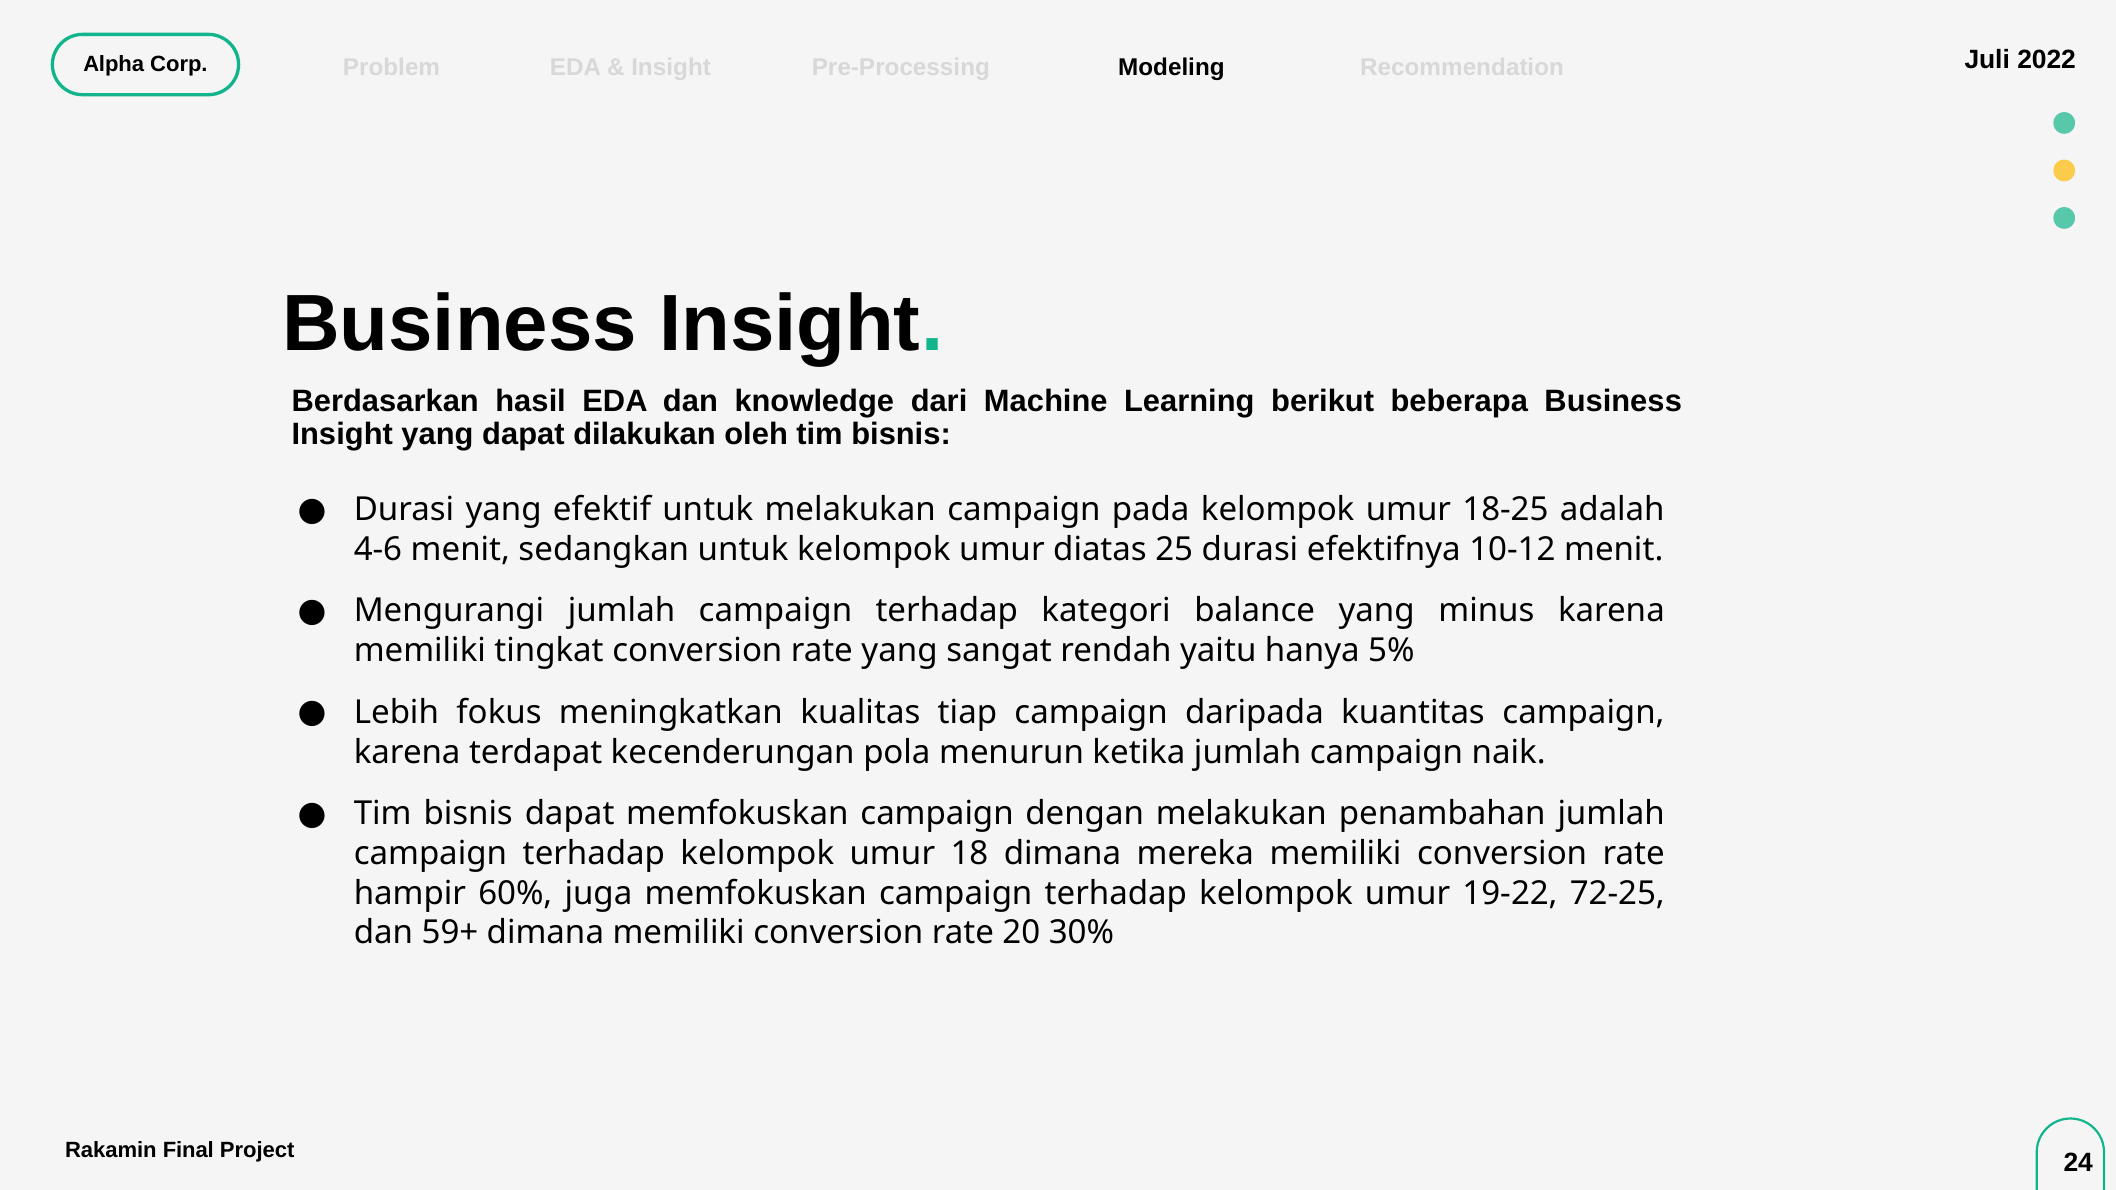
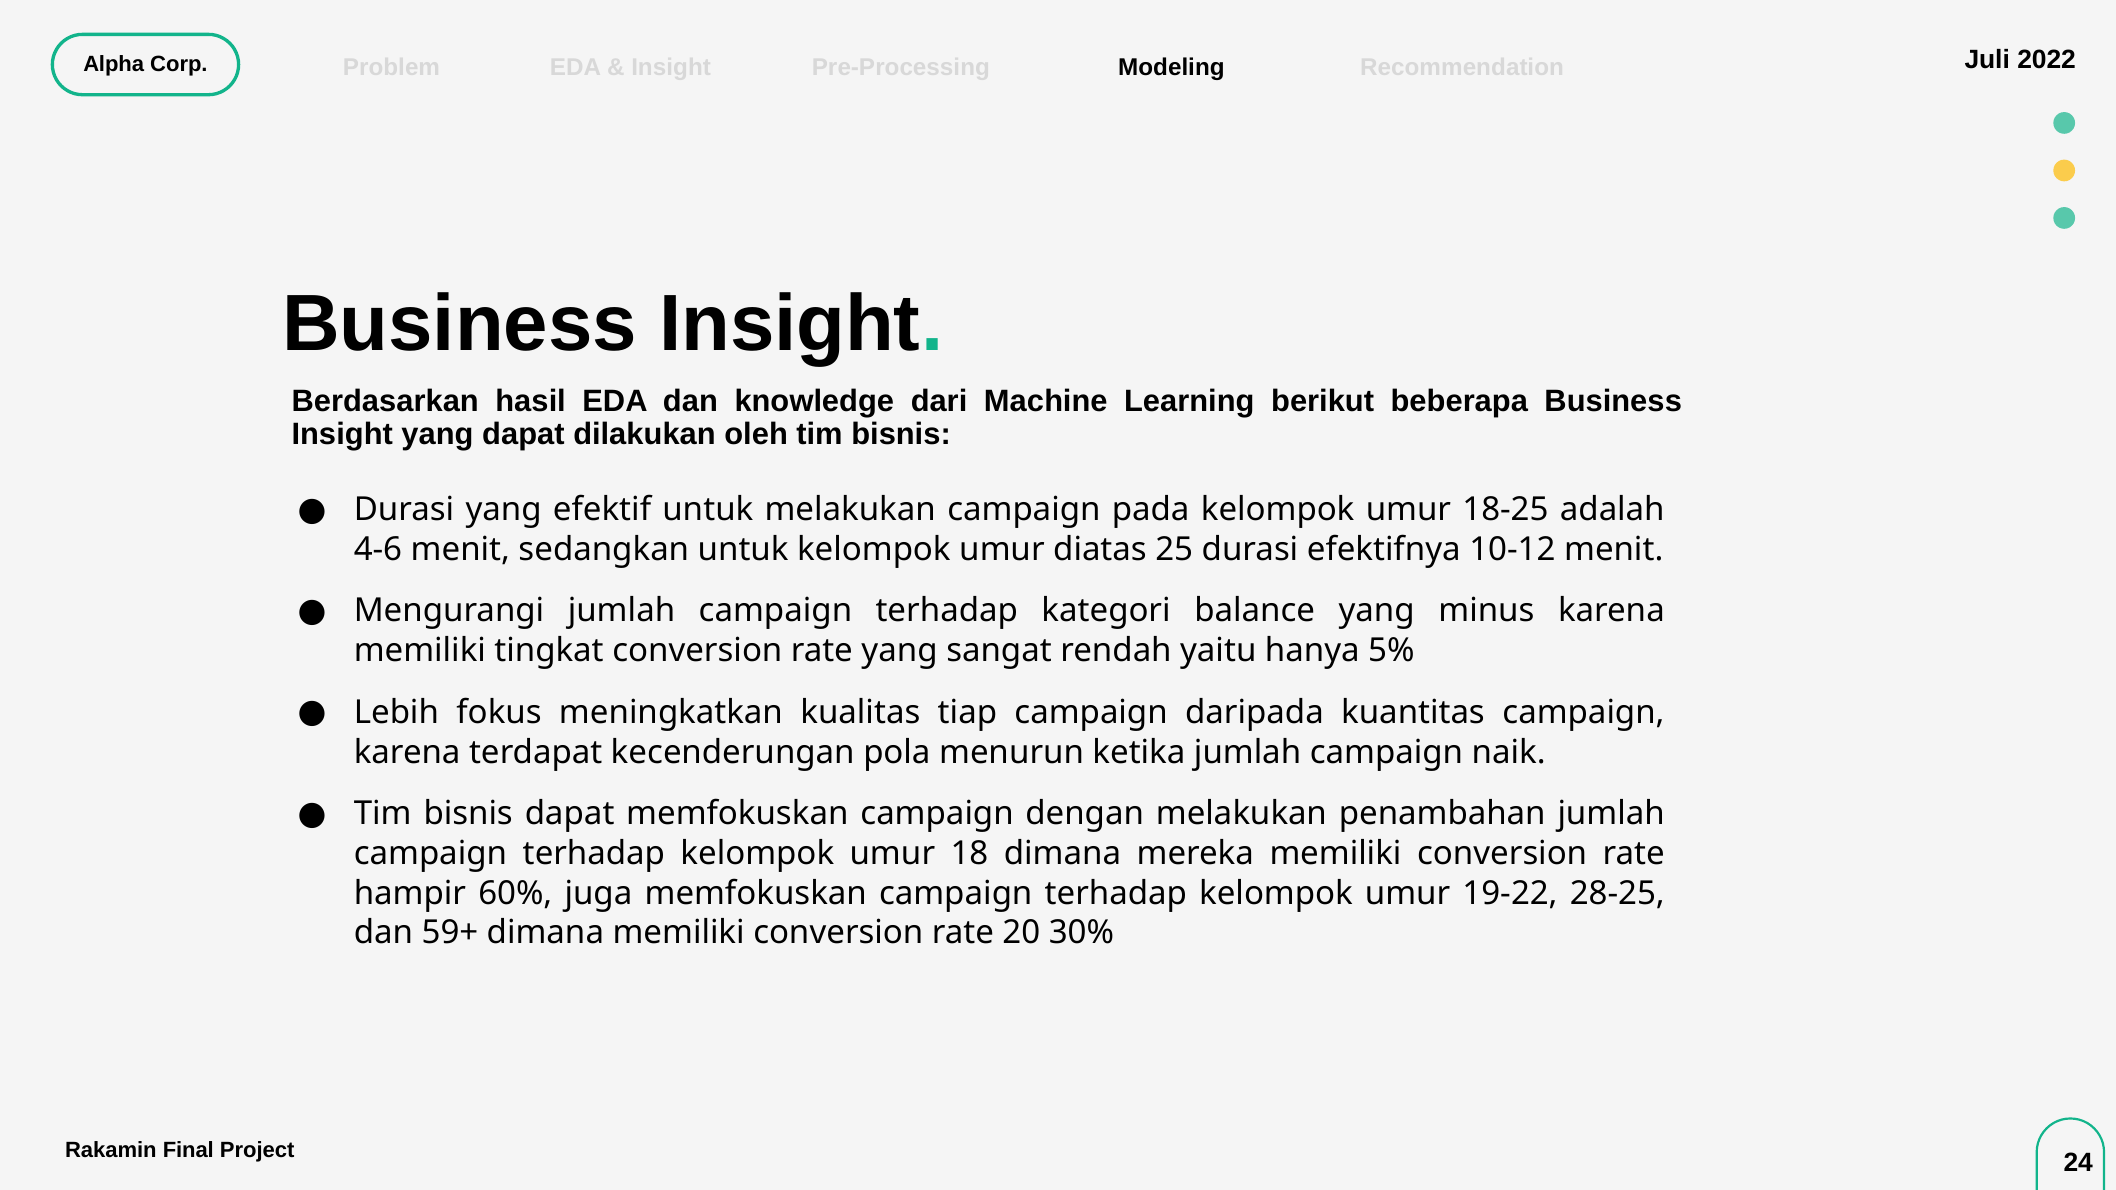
72-25: 72-25 -> 28-25 (1617, 893)
